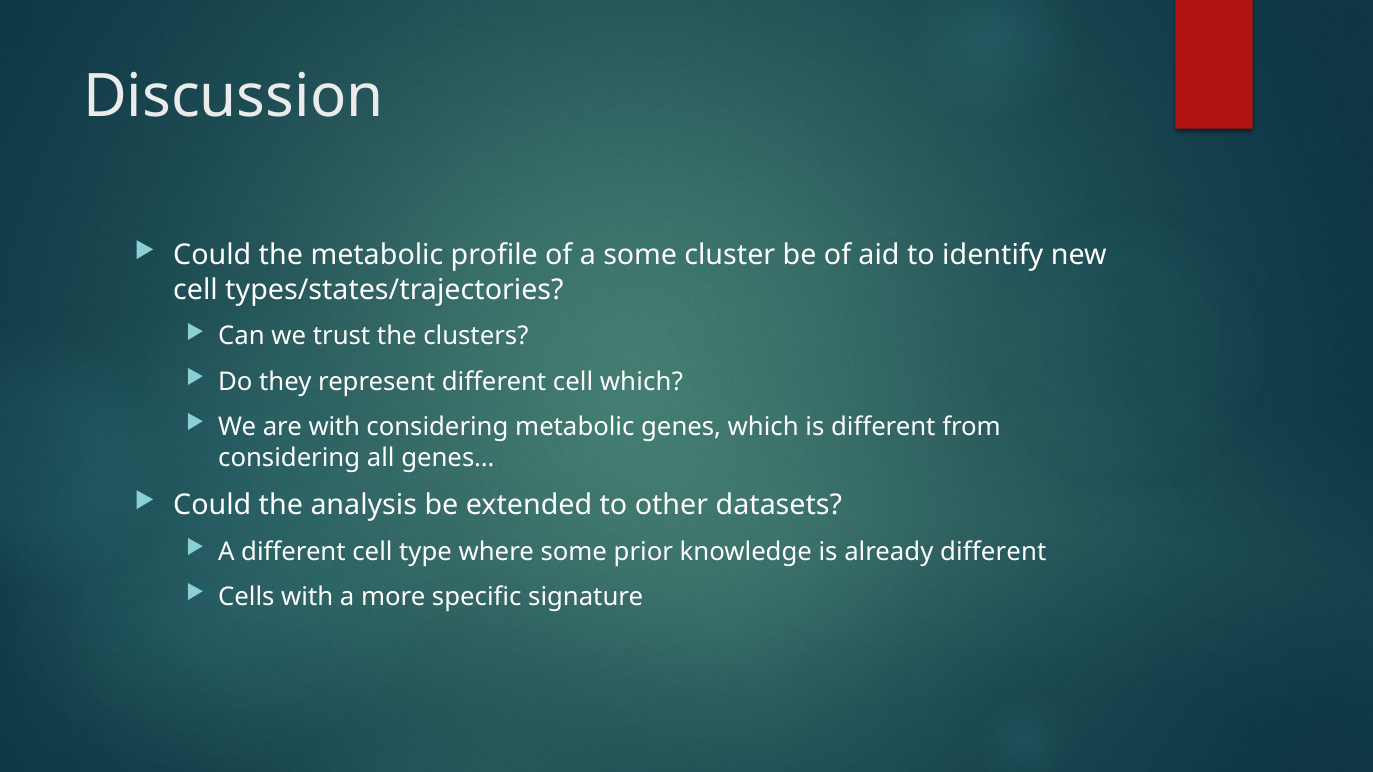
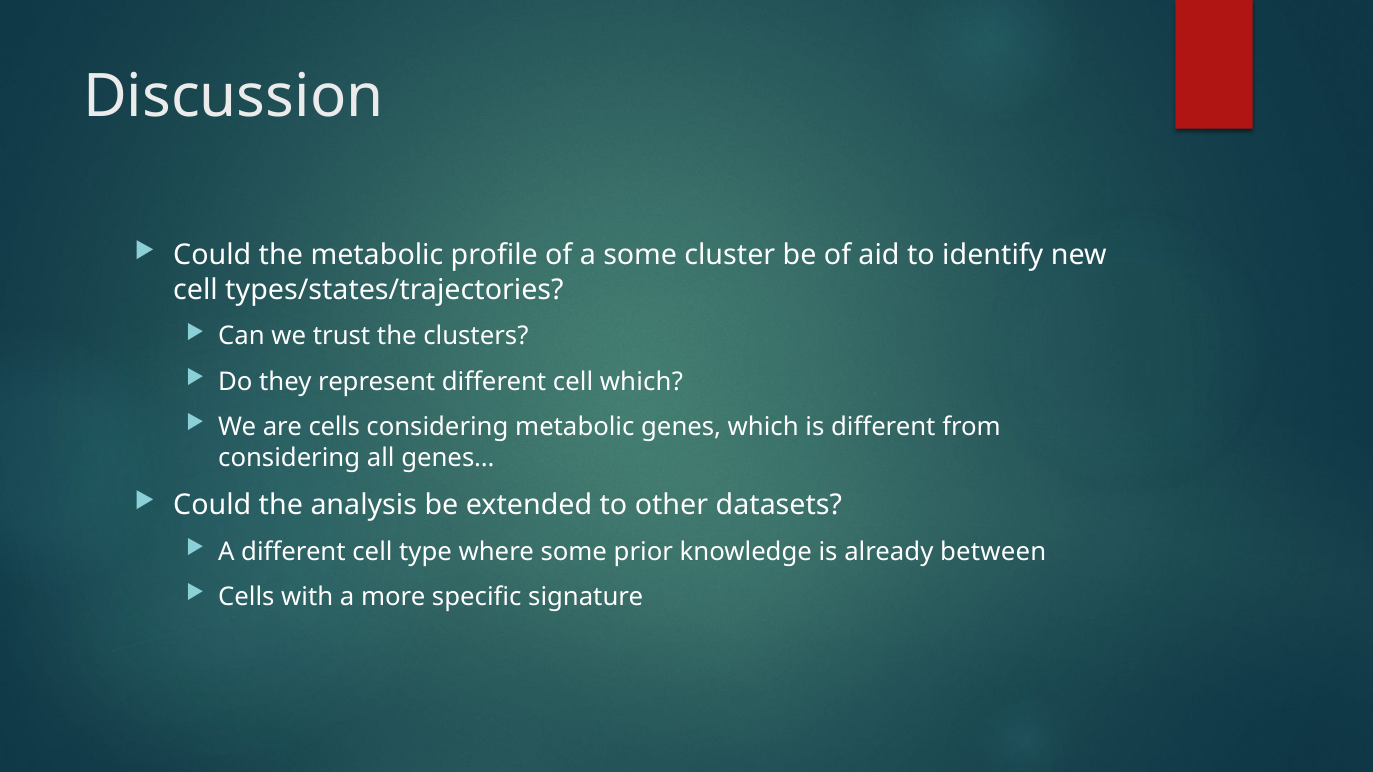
are with: with -> cells (334, 427)
already different: different -> between (993, 552)
